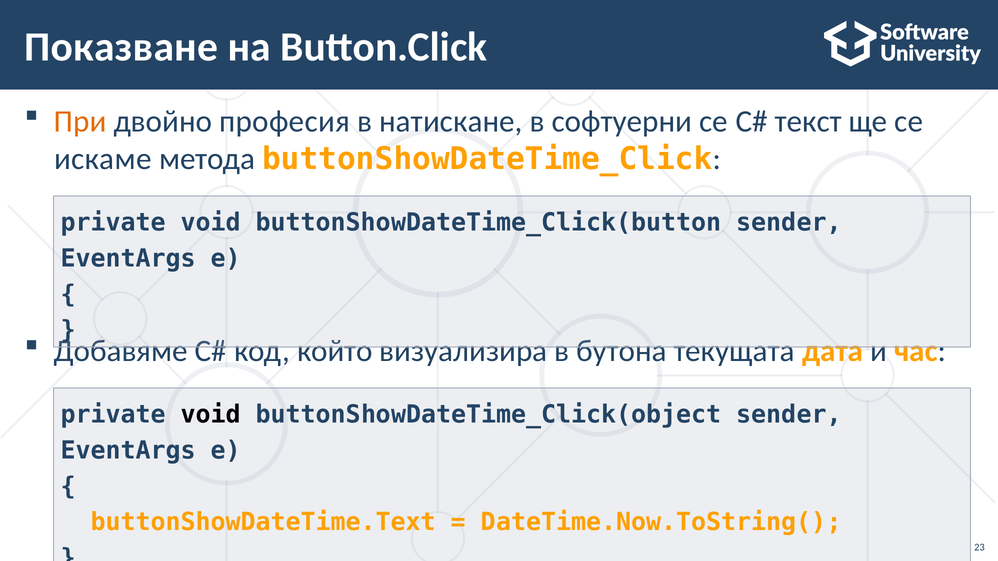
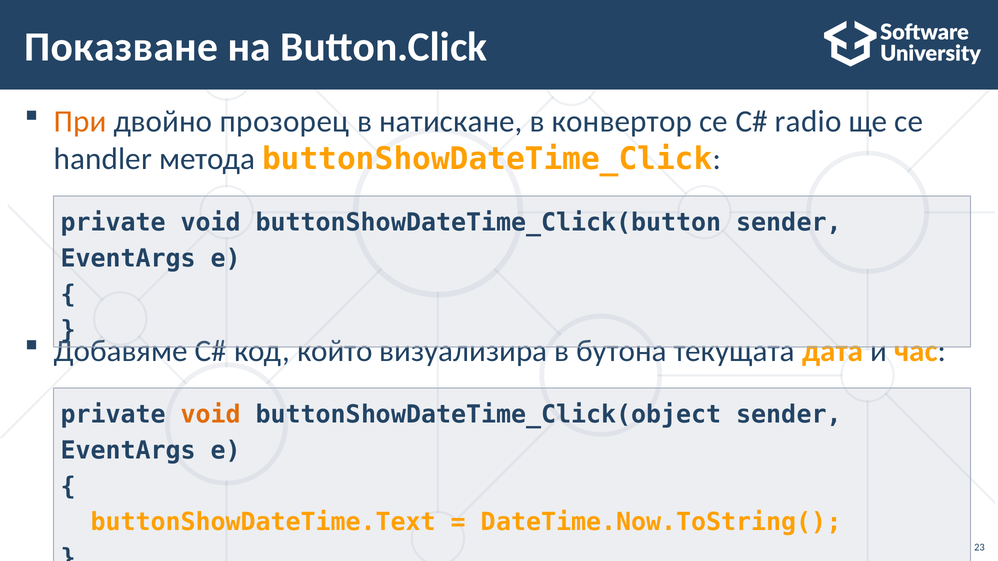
професия: професия -> прозорец (285, 122)
софтуерни: софтуерни -> конвертор (622, 122)
текст: текст -> radio (808, 122)
искаме: искаме -> handler (103, 159)
void colour: black -> orange (211, 415)
